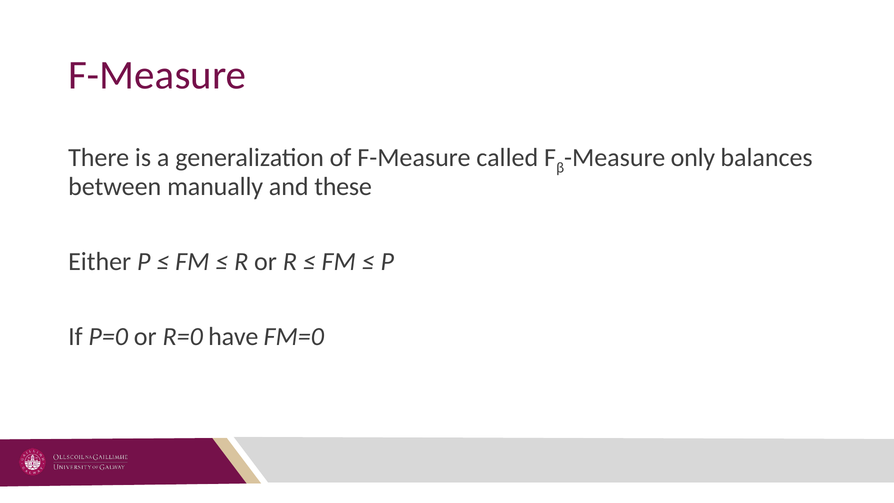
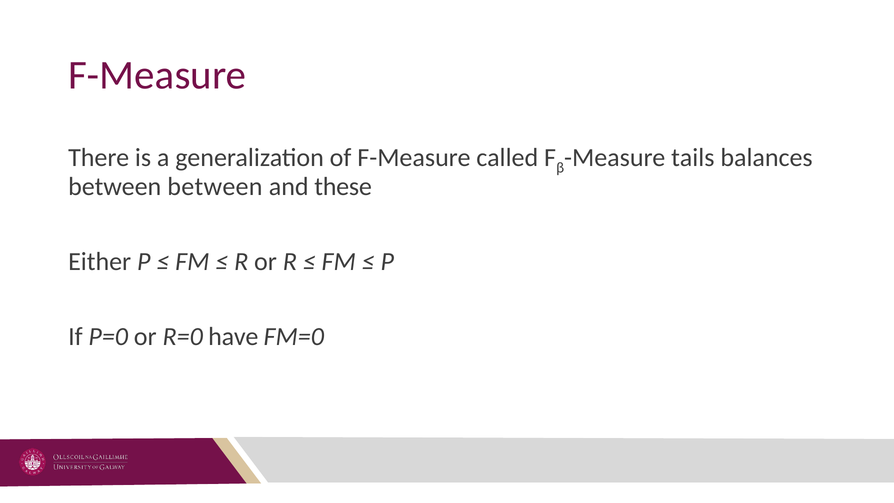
only: only -> tails (693, 158)
between manually: manually -> between (215, 187)
